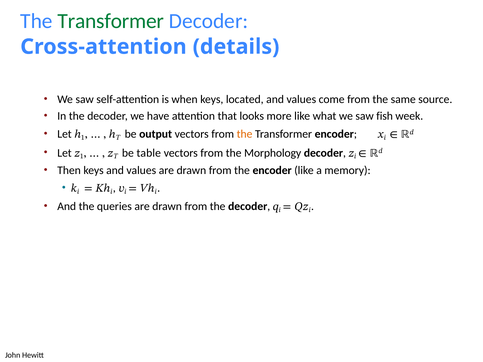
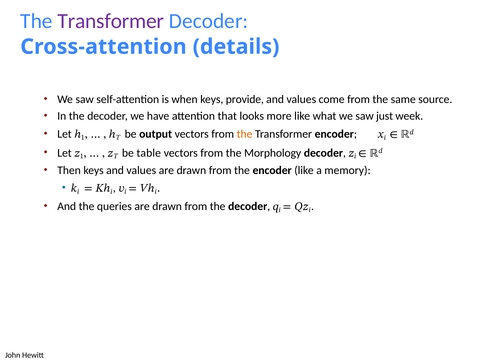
Transformer colour: green -> purple (111, 21)
located: located -> provide (245, 100)
fish: fish -> just (385, 116)
